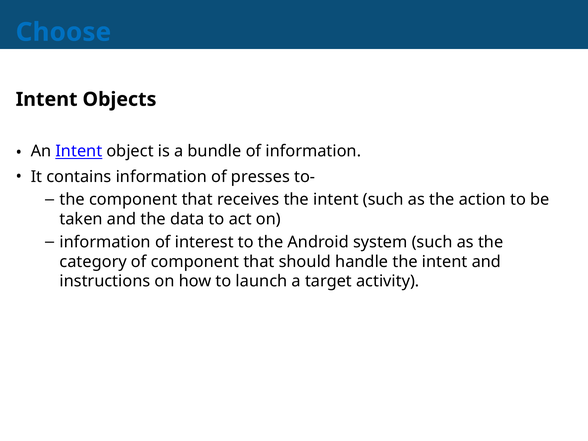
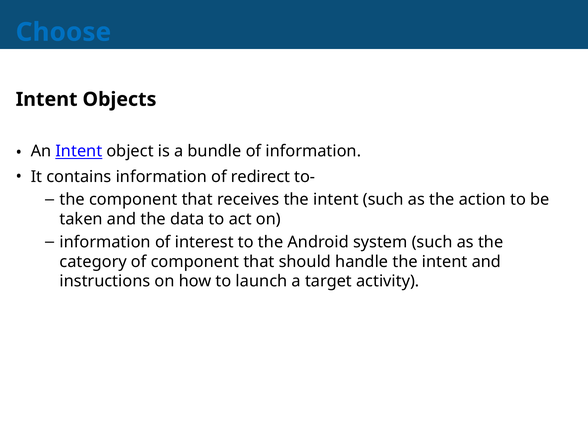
presses: presses -> redirect (260, 177)
